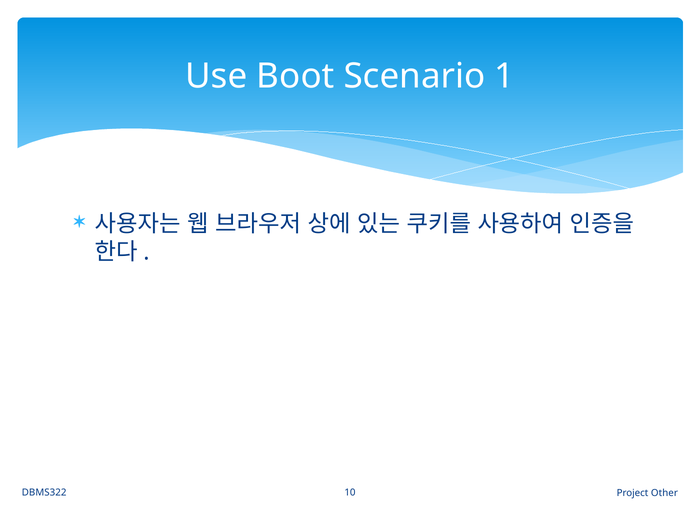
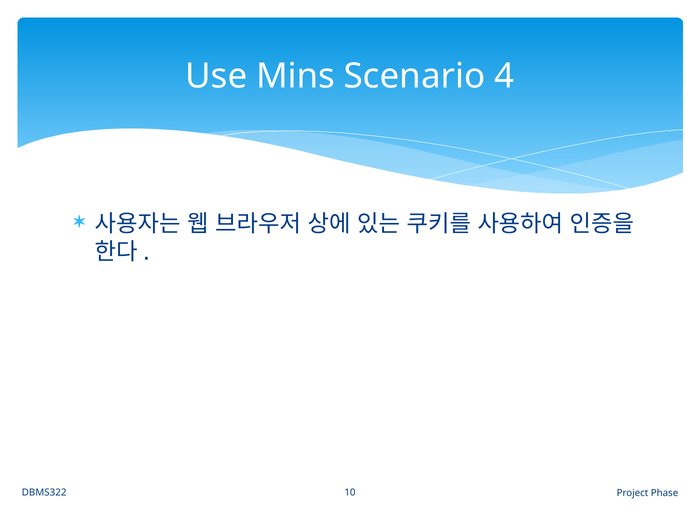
Boot: Boot -> Mins (296, 76)
1: 1 -> 4 (504, 76)
Other: Other -> Phase (665, 493)
